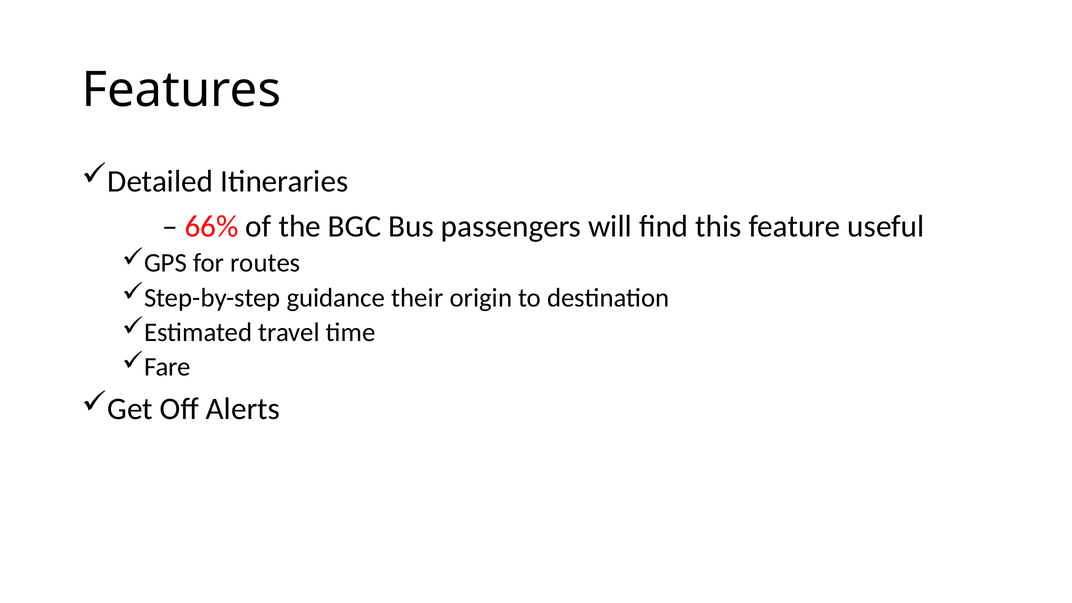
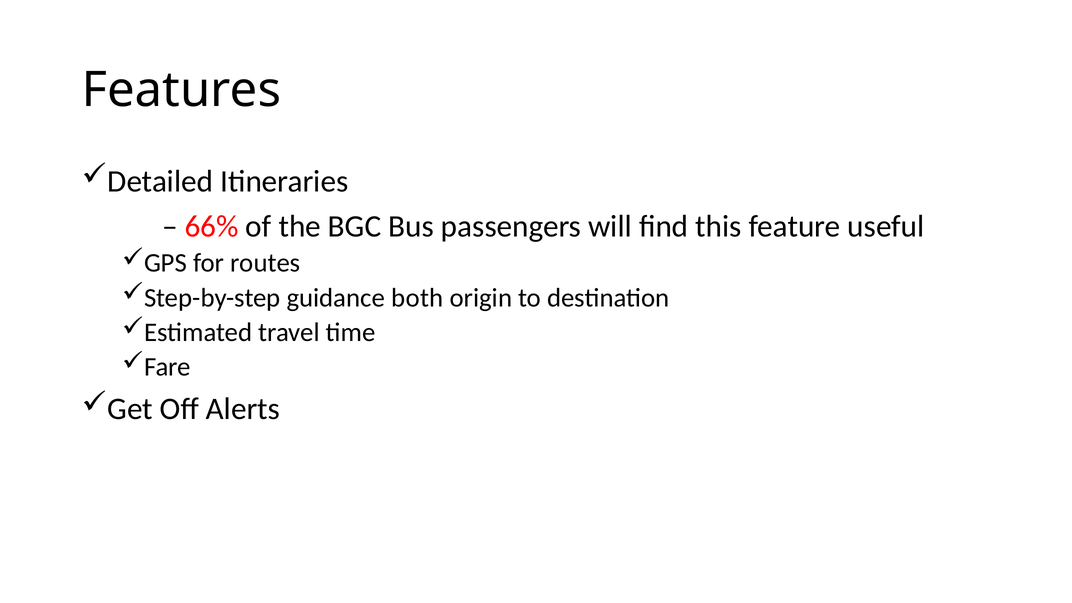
their: their -> both (417, 298)
